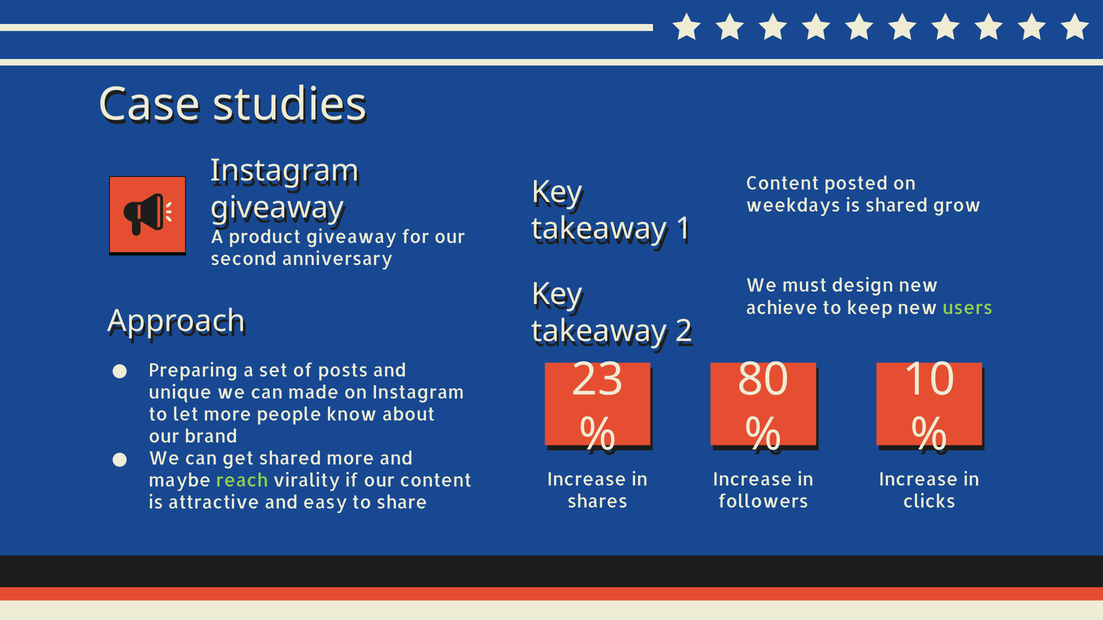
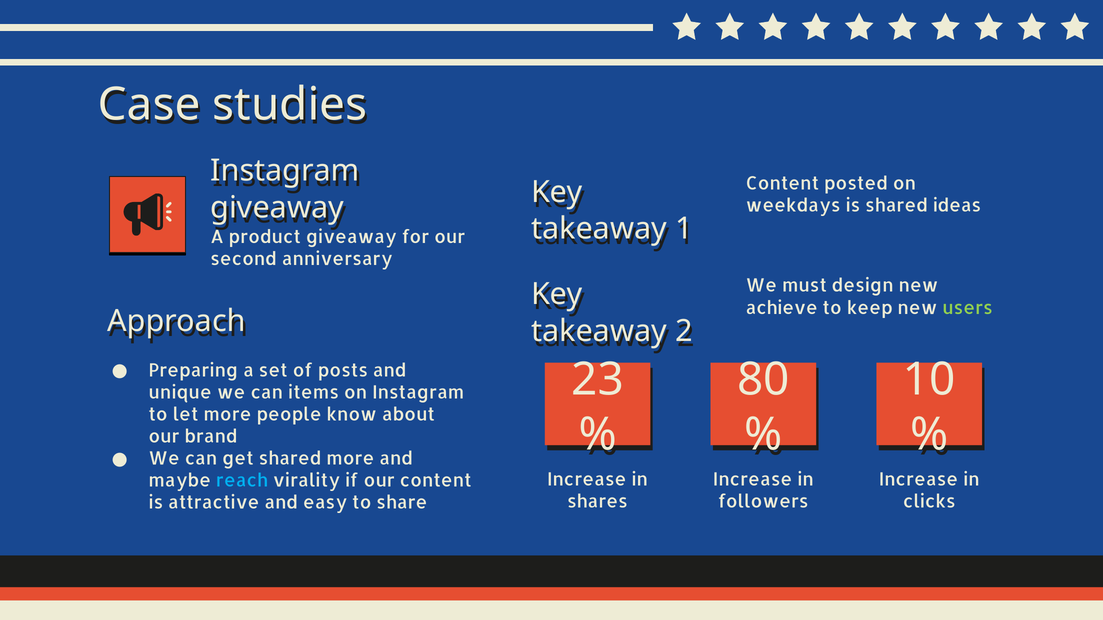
grow: grow -> ideas (957, 206)
made: made -> items (313, 393)
reach colour: light green -> light blue (242, 481)
